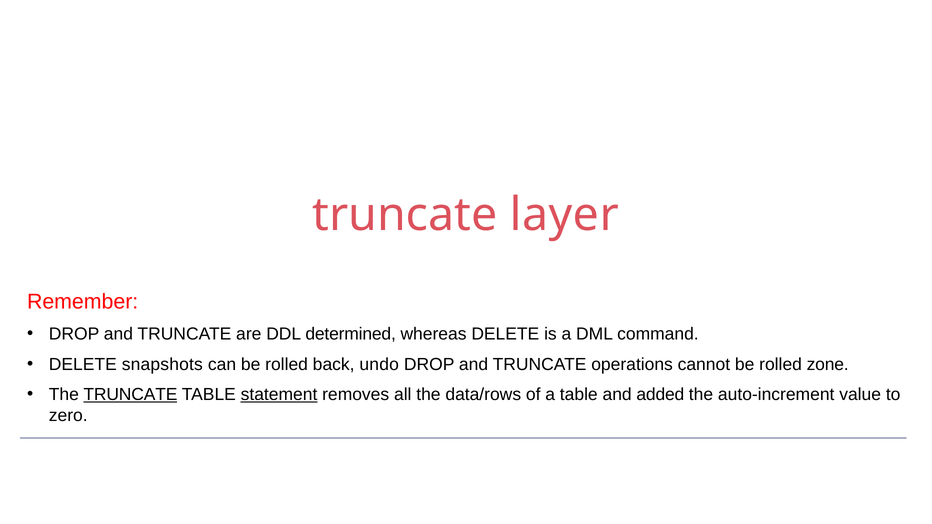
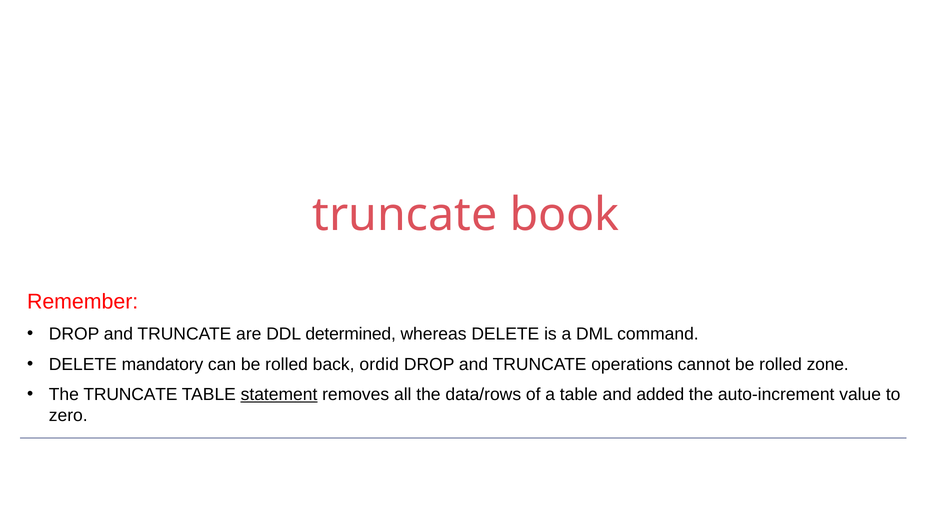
layer: layer -> book (564, 215)
snapshots: snapshots -> mandatory (162, 364)
undo: undo -> ordid (379, 364)
TRUNCATE underline: present -> none (130, 395)
